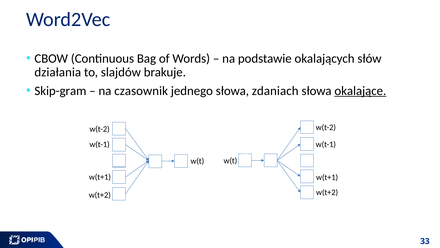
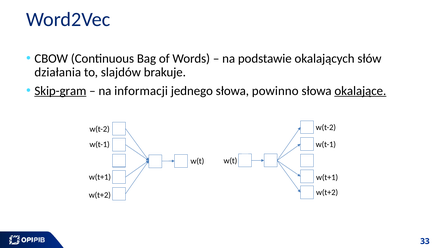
Skip-gram underline: none -> present (60, 91)
czasownik: czasownik -> informacji (141, 91)
zdaniach: zdaniach -> powinno (275, 91)
